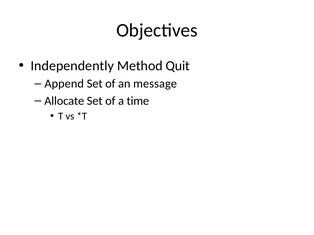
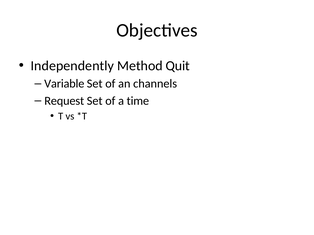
Append: Append -> Variable (64, 84)
message: message -> channels (155, 84)
Allocate: Allocate -> Request (64, 101)
